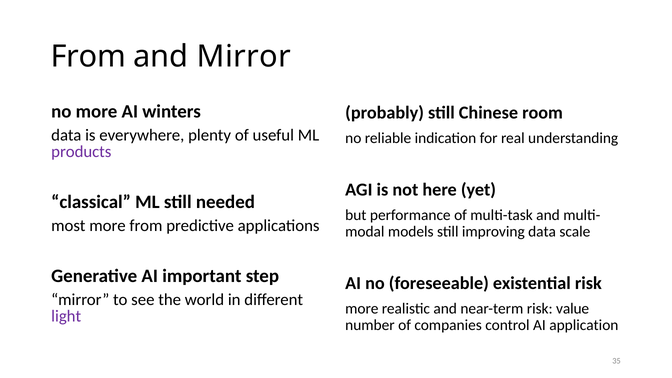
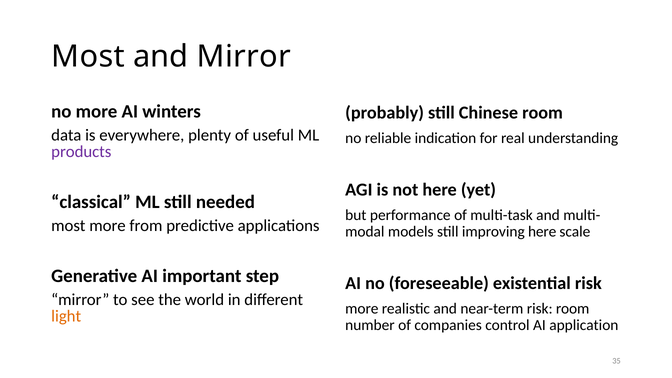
From: From -> Most (88, 56)
improving data: data -> here (542, 232)
risk value: value -> room (573, 308)
light colour: purple -> orange (66, 316)
